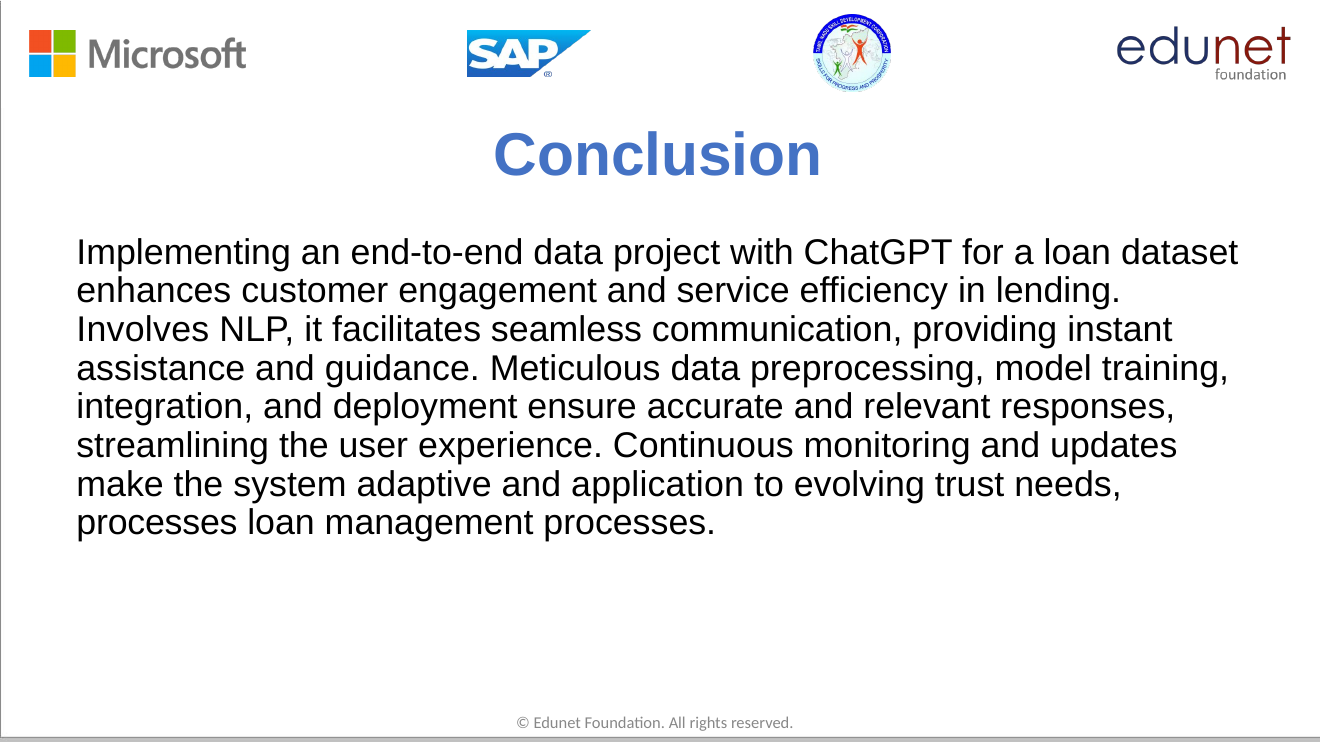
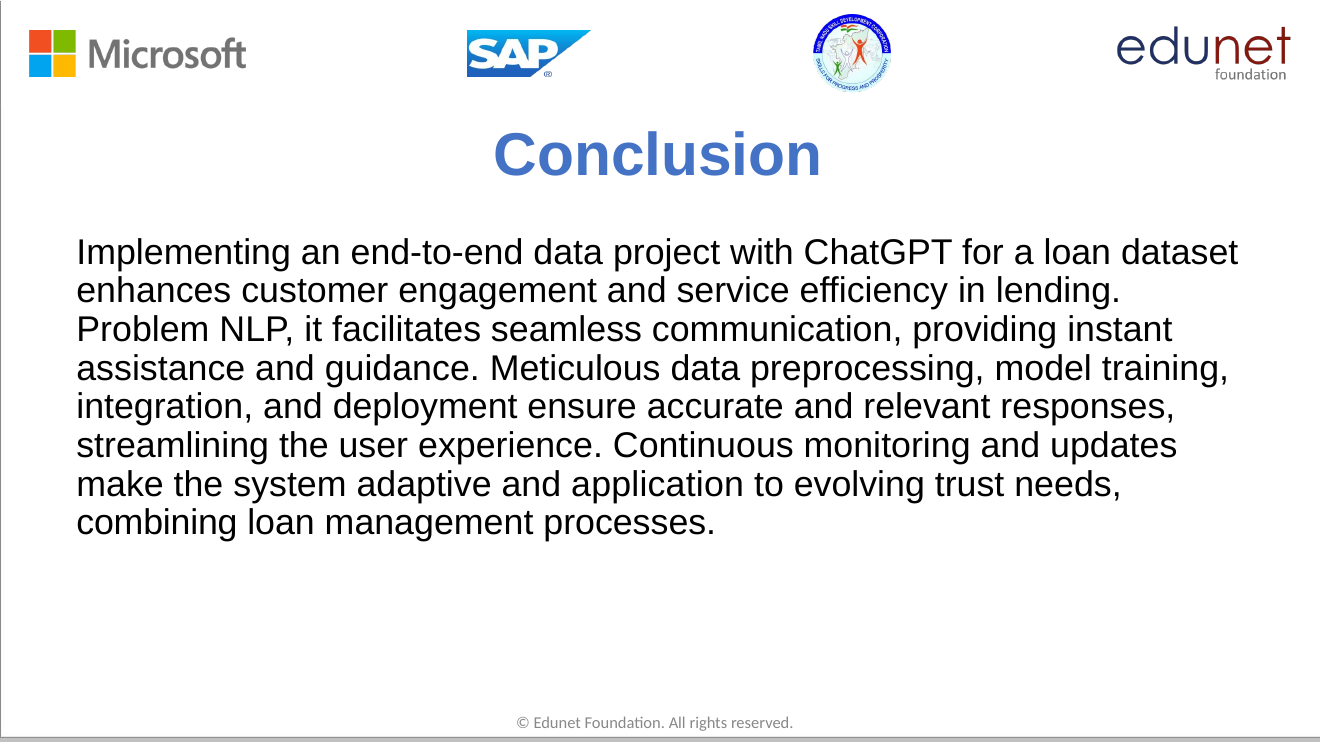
Involves: Involves -> Problem (143, 330)
processes: processes -> combining (157, 524)
